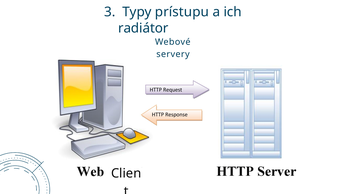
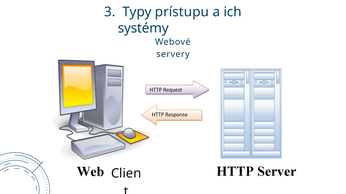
radiátor: radiátor -> systémy (143, 28)
